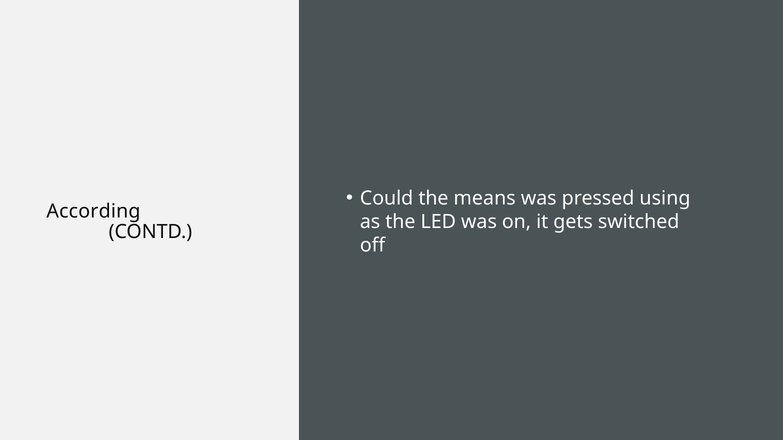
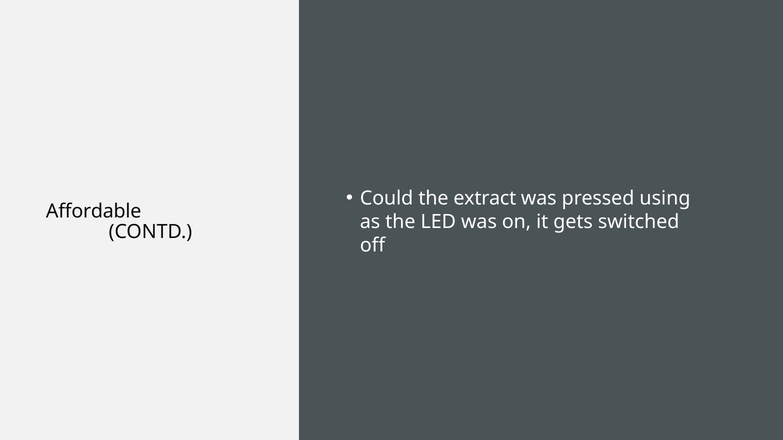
means: means -> extract (485, 198)
According: According -> Affordable (94, 211)
